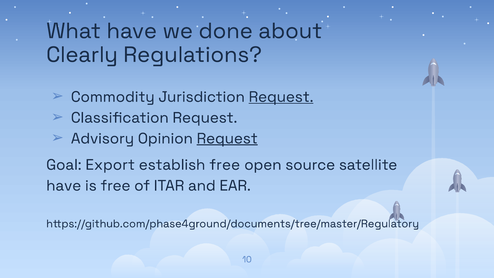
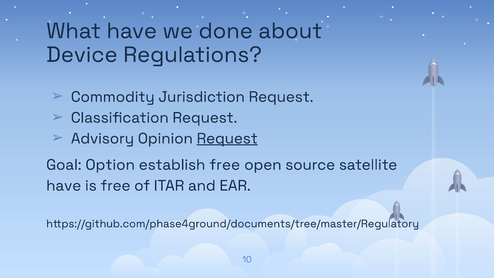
Clearly: Clearly -> Device (82, 55)
Request underline: present -> none (281, 97)
Export: Export -> Option (110, 165)
